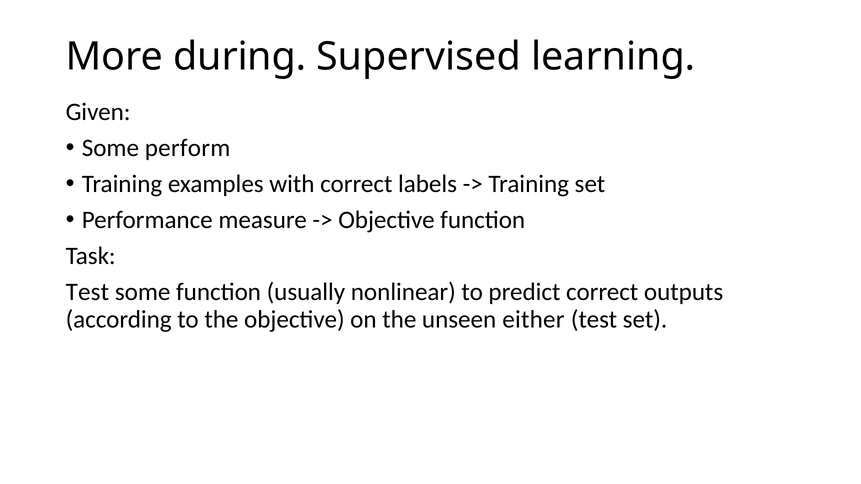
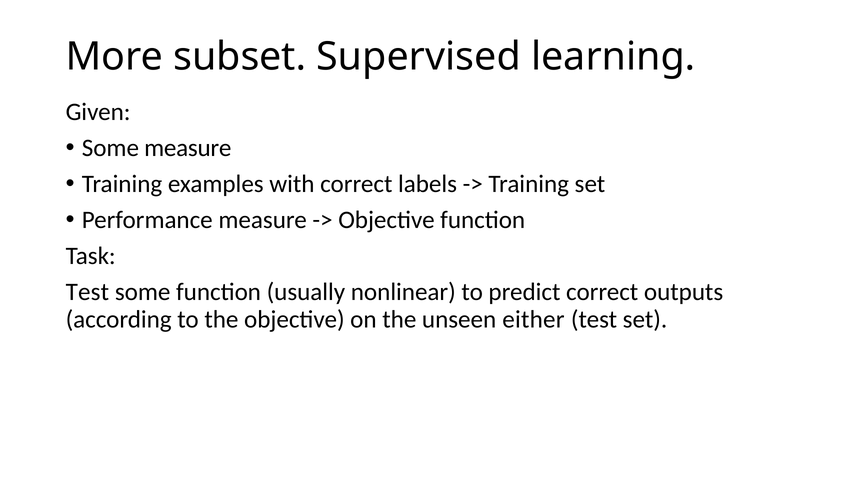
during: during -> subset (240, 57)
Some perform: perform -> measure (188, 148)
